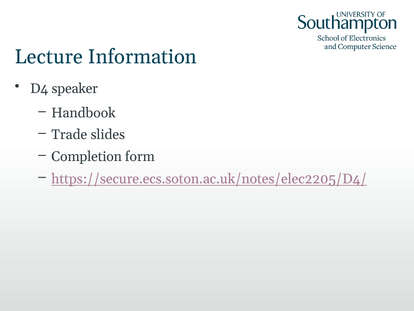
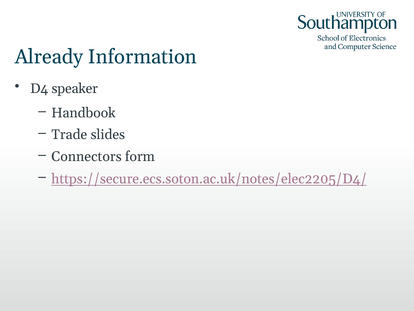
Lecture: Lecture -> Already (49, 57)
Completion: Completion -> Connectors (87, 156)
